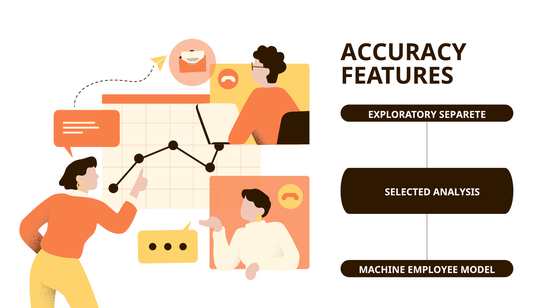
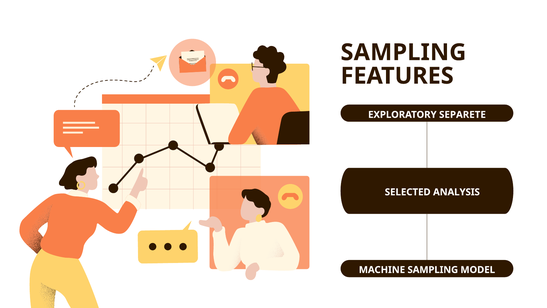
ACCURACY: ACCURACY -> SAMPLING (403, 52)
MACHINE EMPLOYEE: EMPLOYEE -> SAMPLING (433, 270)
